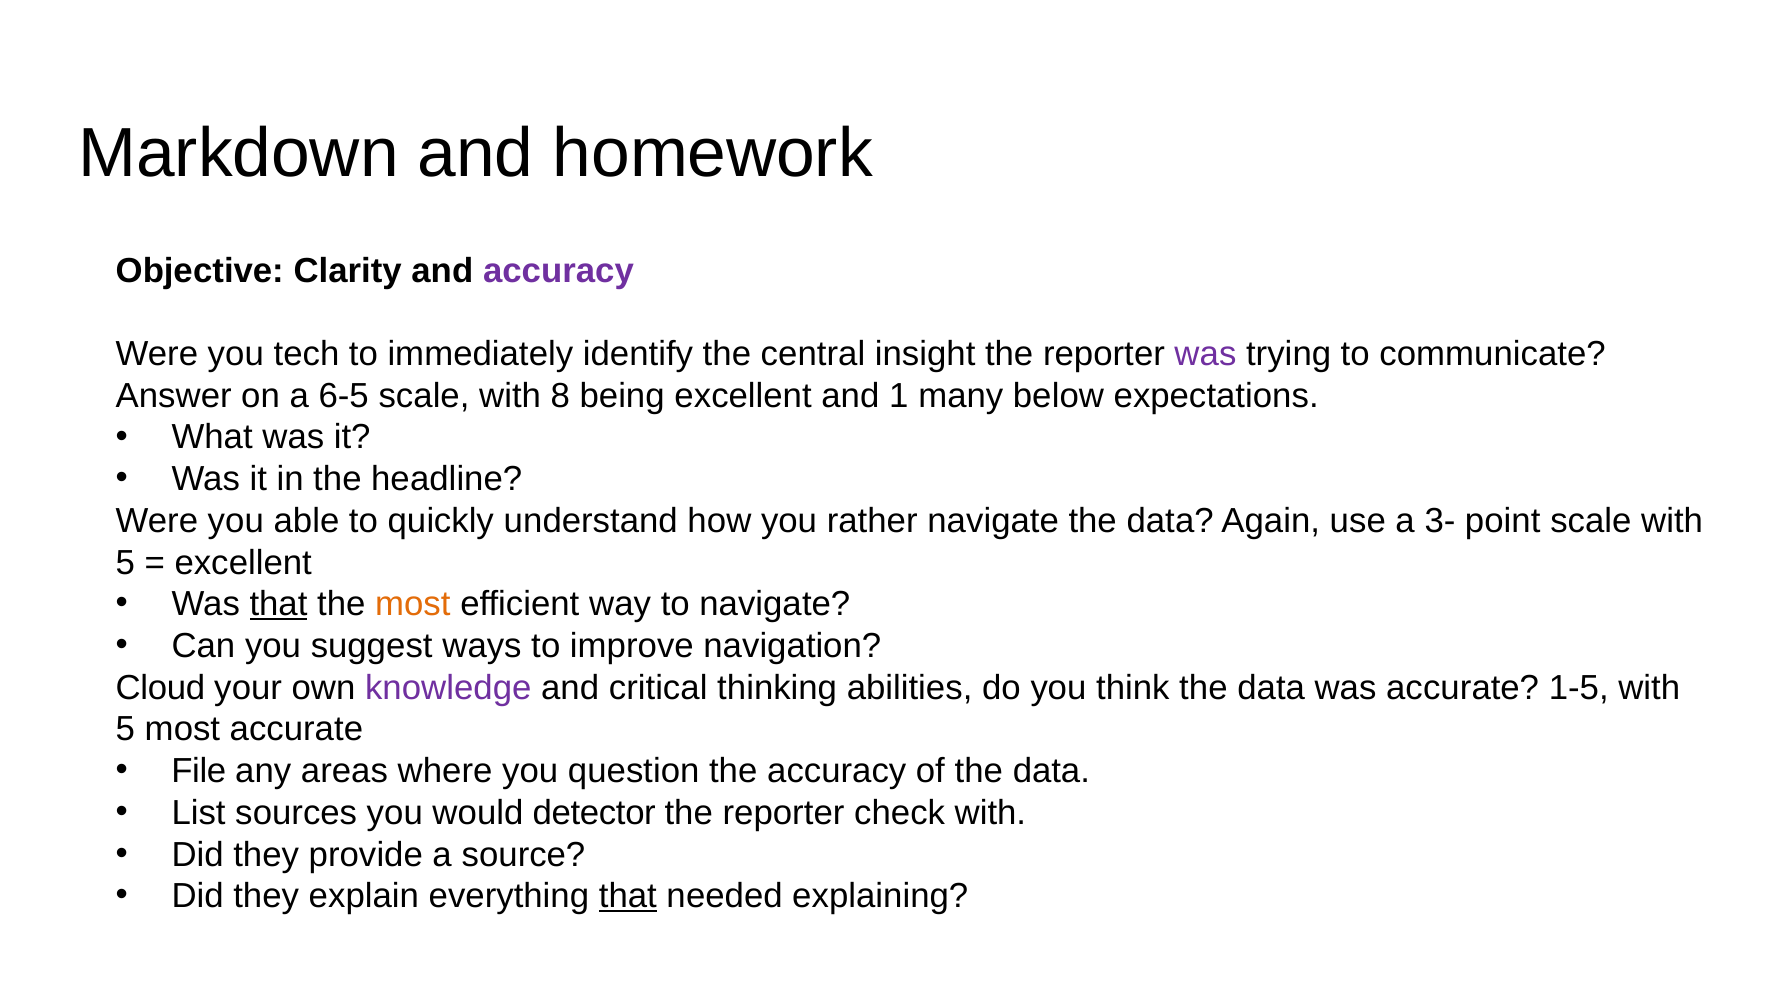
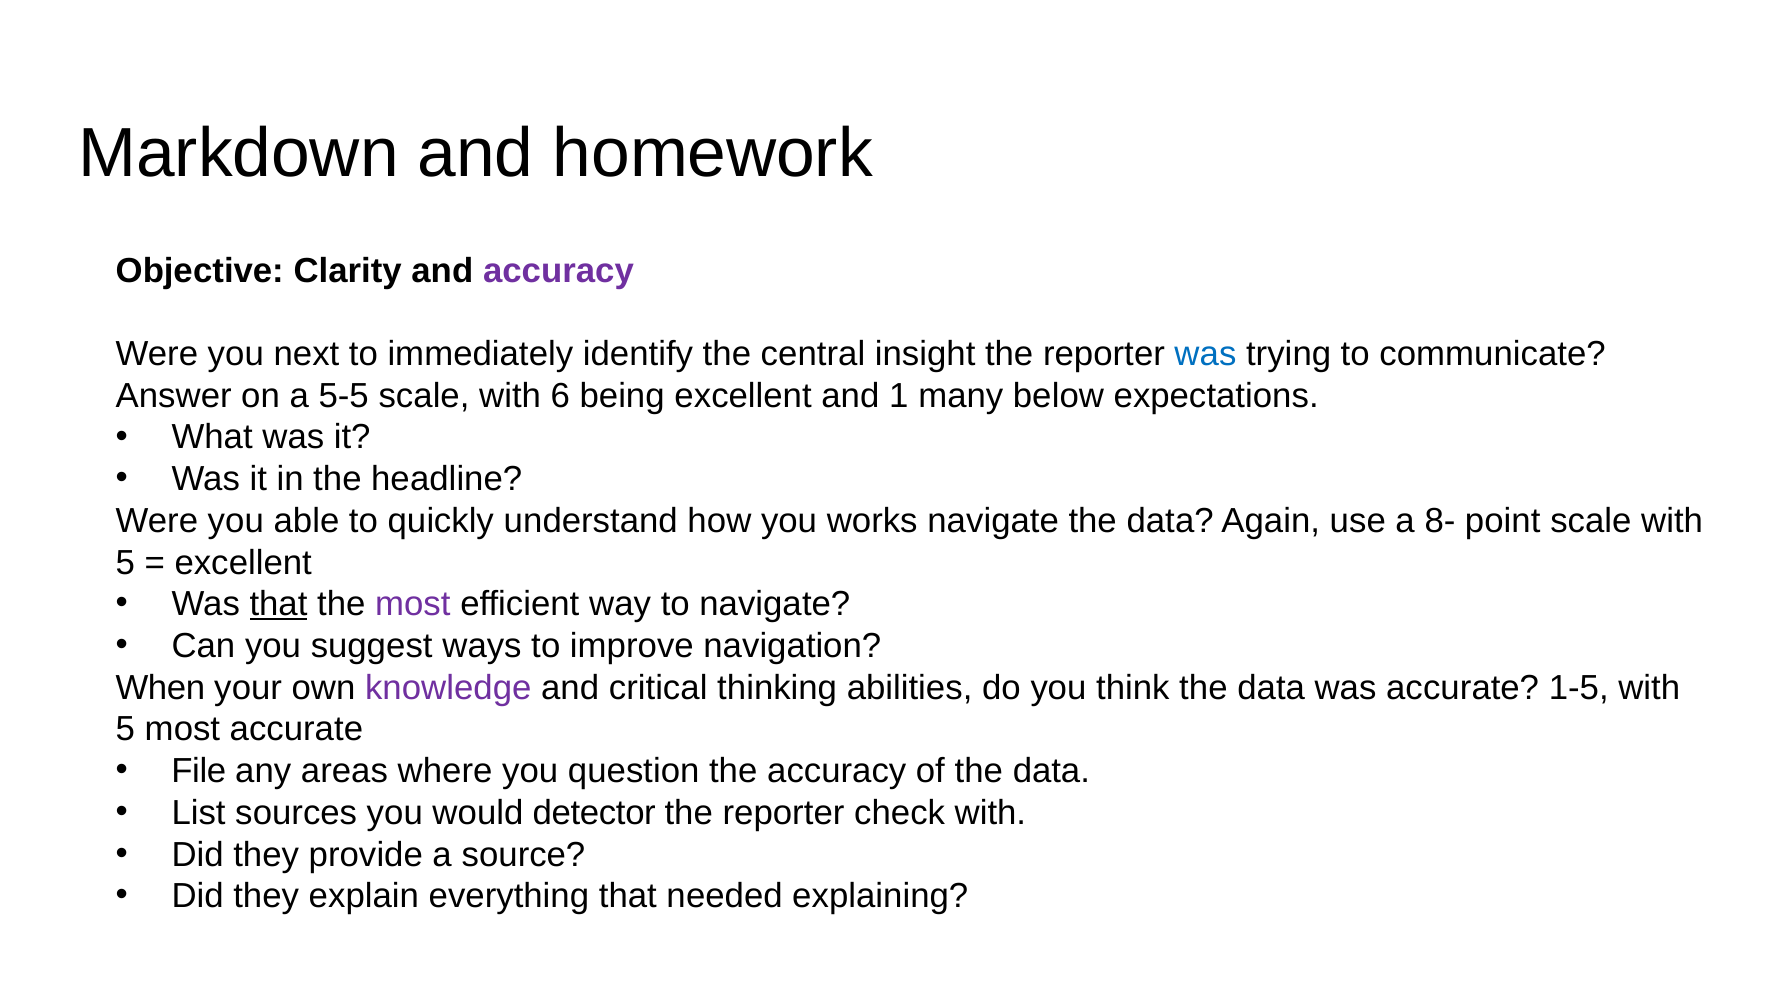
tech: tech -> next (306, 354)
was colour: purple -> blue (1205, 354)
6-5: 6-5 -> 5-5 (344, 396)
8: 8 -> 6 (560, 396)
rather: rather -> works (872, 521)
3-: 3- -> 8- (1440, 521)
most colour: orange -> purple (413, 604)
Cloud: Cloud -> When (160, 688)
that underline: present -> none (628, 896)
